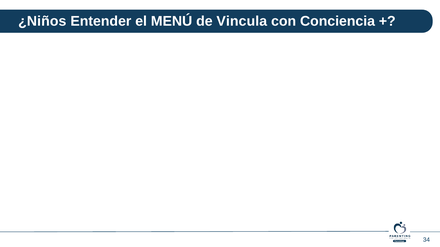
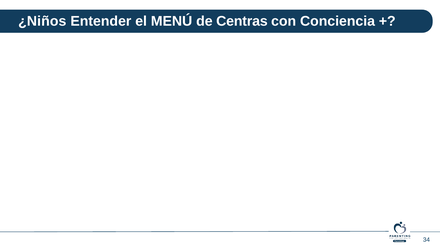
Vincula: Vincula -> Centras (242, 21)
